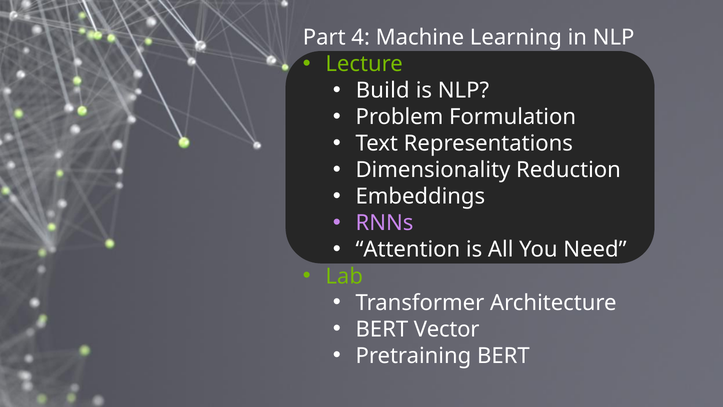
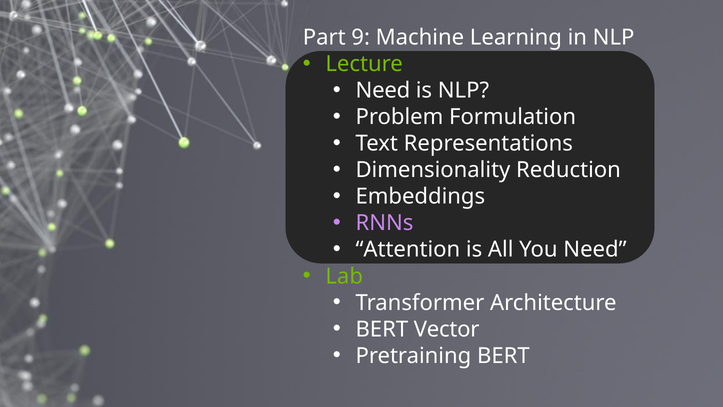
4: 4 -> 9 (361, 37)
Build: Build -> Need (383, 91)
